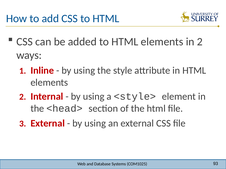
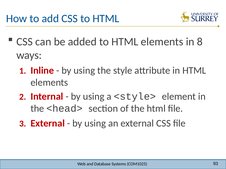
in 2: 2 -> 8 (200, 42)
